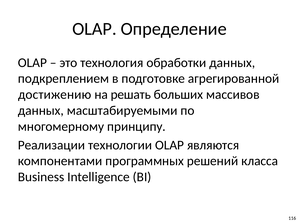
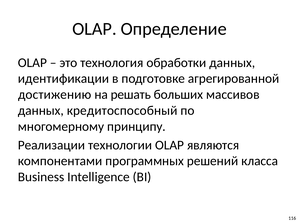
подкреплением: подкреплением -> идентификации (64, 79)
масштабируемыми: масштабируемыми -> кредитоспособный (122, 111)
